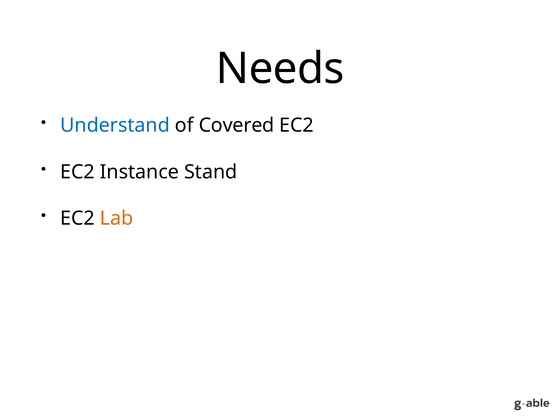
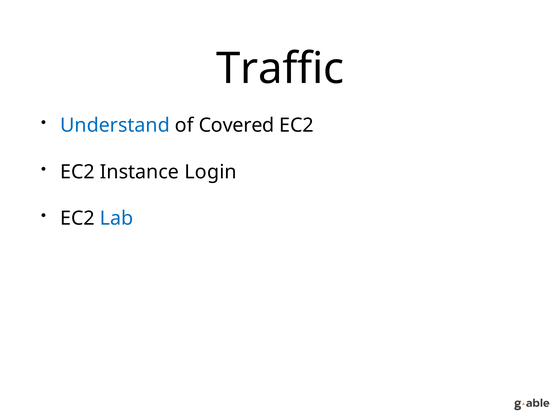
Needs: Needs -> Traffic (280, 69)
Stand: Stand -> Login (211, 172)
Lab colour: orange -> blue (117, 219)
